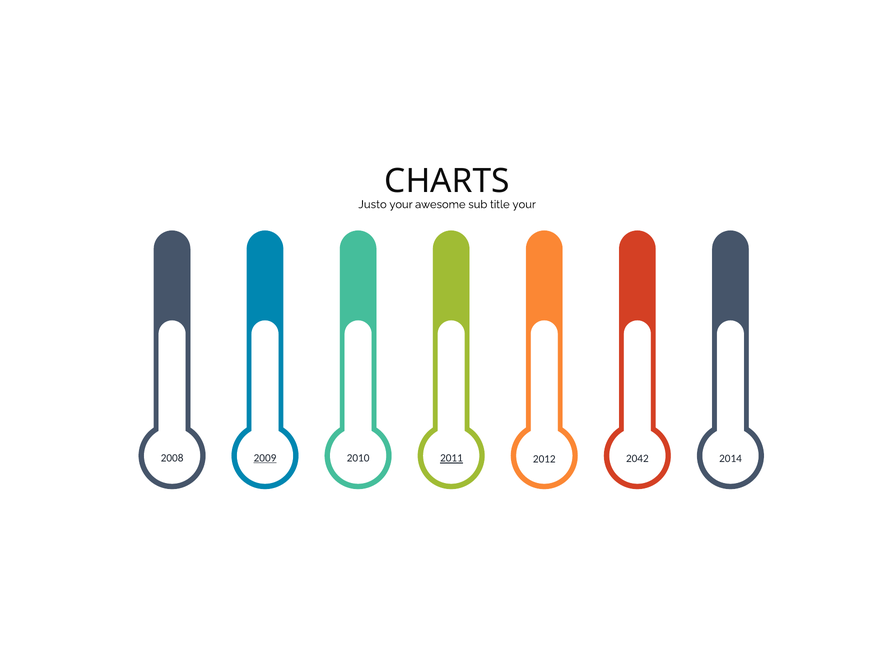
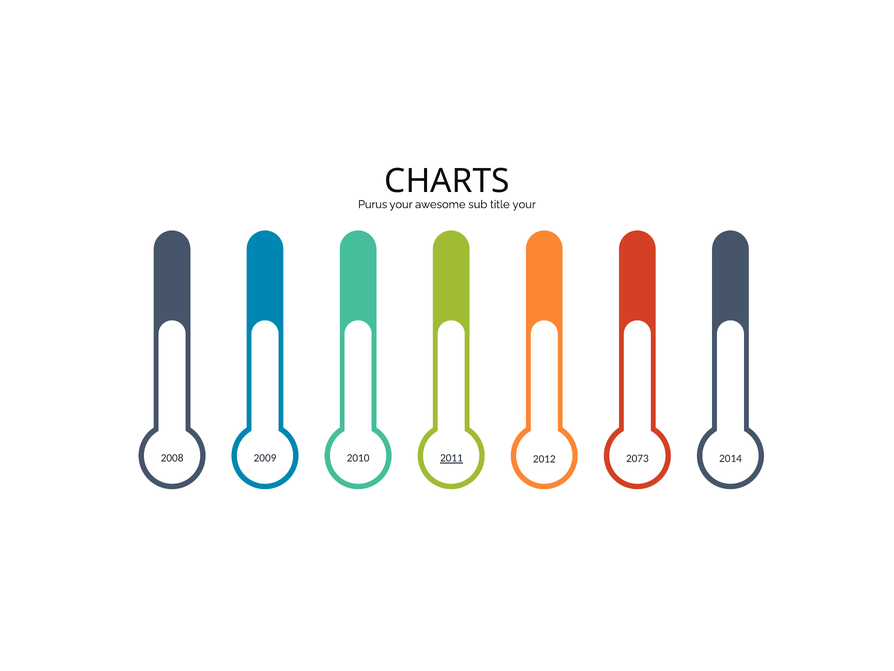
Justo: Justo -> Purus (373, 204)
2009 underline: present -> none (265, 458)
2042: 2042 -> 2073 (637, 458)
